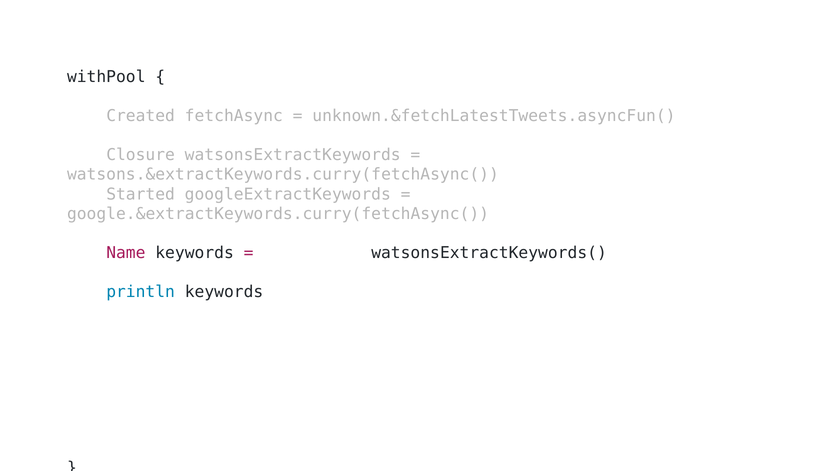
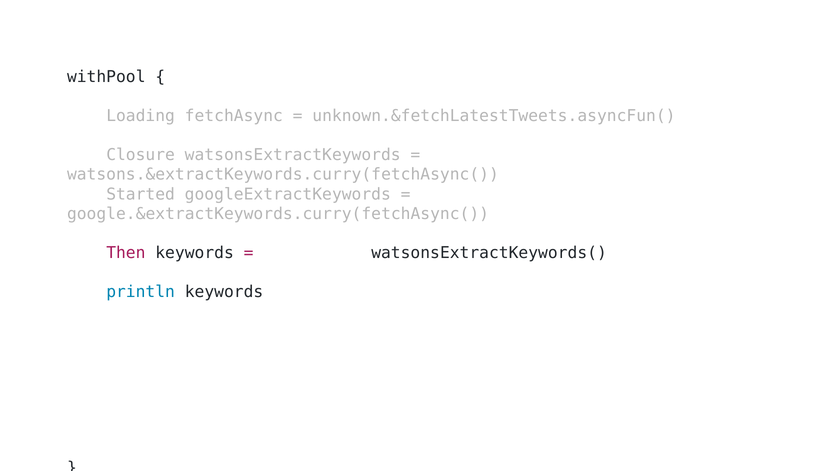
Created: Created -> Loading (141, 116)
Name: Name -> Then (126, 253)
